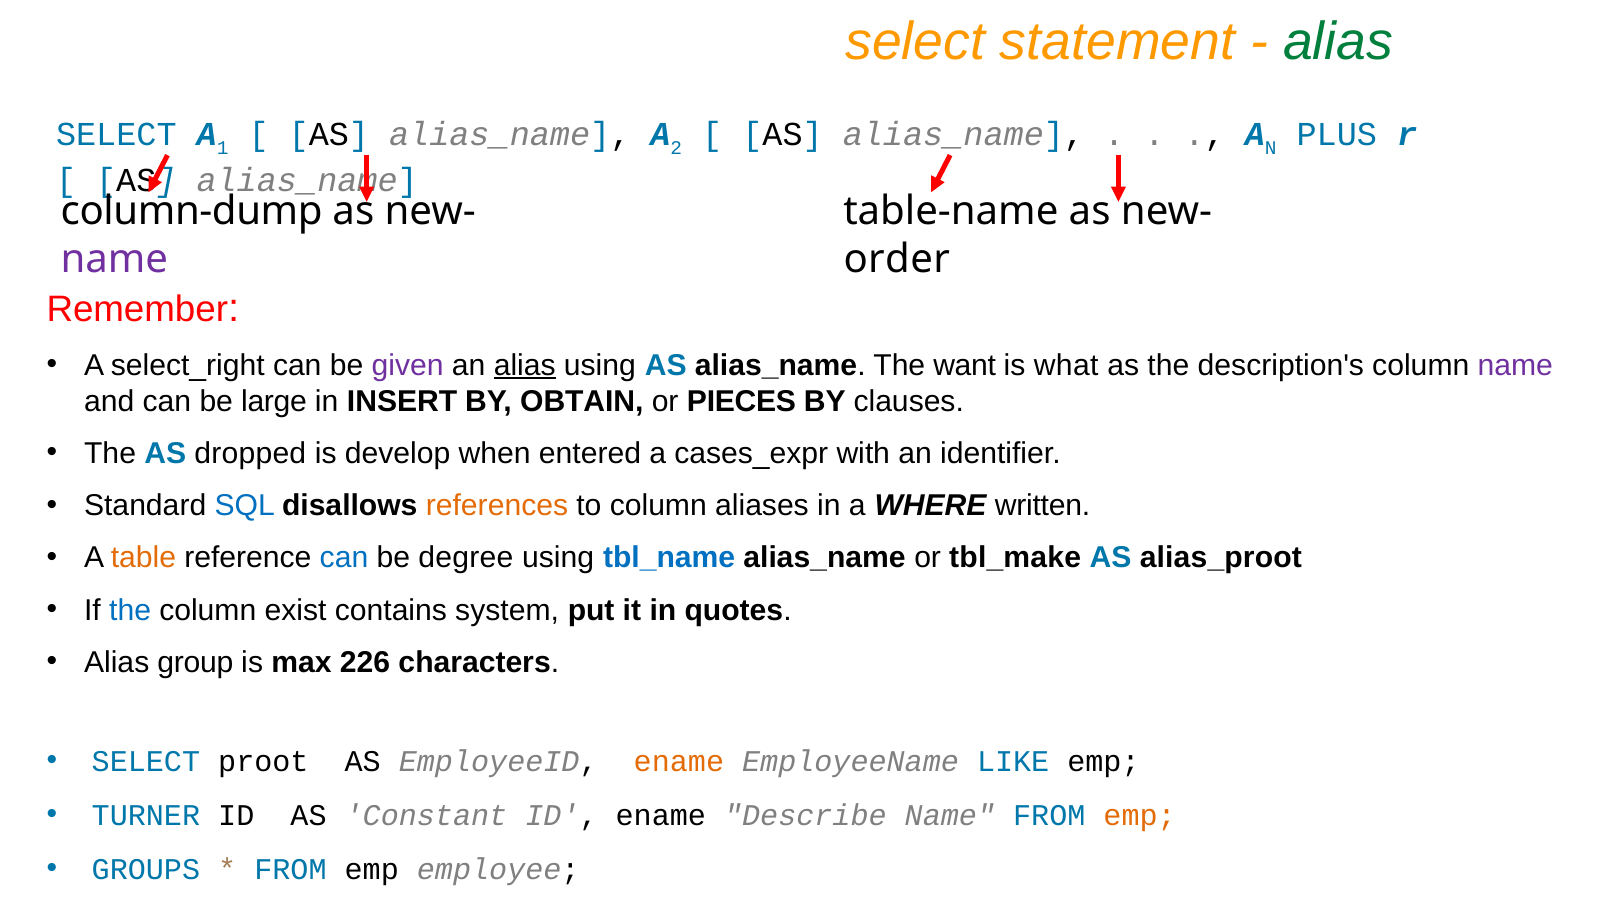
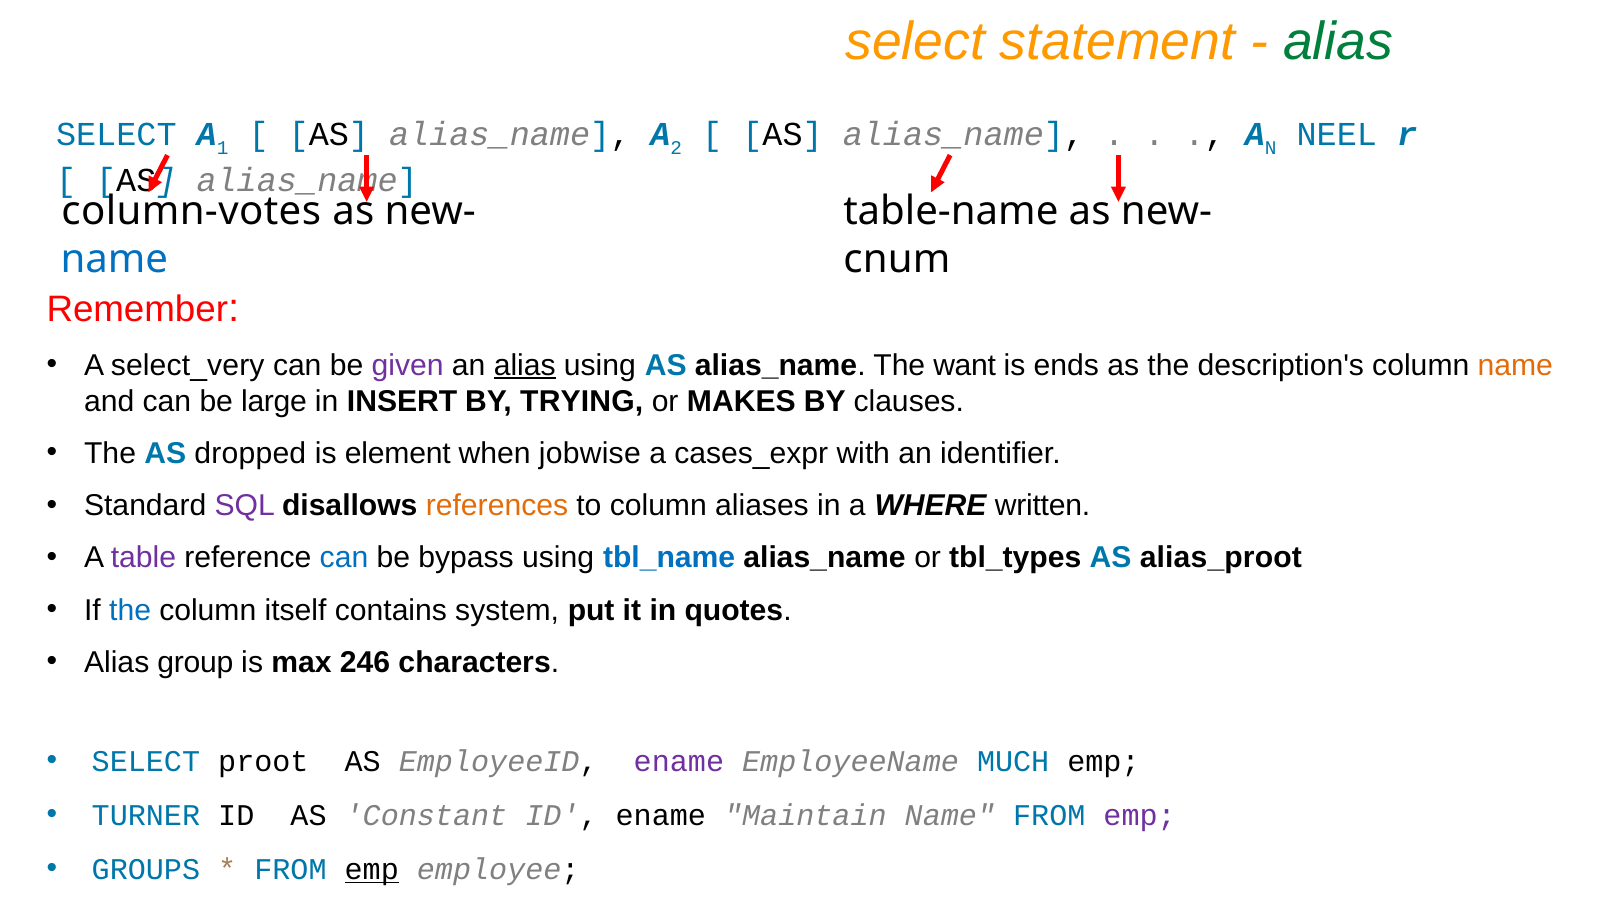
PLUS: PLUS -> NEEL (1337, 135)
column-dump: column-dump -> column-votes (191, 211)
name colour: purple -> blue (114, 259)
order: order -> cnum (897, 259)
select_right: select_right -> select_very (188, 366)
what: what -> ends (1066, 366)
name colour: purple -> orange (1515, 366)
OBTAIN: OBTAIN -> TRYING (582, 402)
PIECES: PIECES -> MAKES (741, 402)
develop: develop -> element (398, 454)
entered: entered -> jobwise (590, 454)
SQL colour: blue -> purple (245, 506)
table colour: orange -> purple (143, 558)
degree: degree -> bypass (466, 558)
tbl_make: tbl_make -> tbl_types (1015, 558)
exist: exist -> itself (296, 610)
226: 226 -> 246 (365, 662)
ename colour: orange -> purple (679, 761)
LIKE: LIKE -> MUCH (1013, 761)
Describe: Describe -> Maintain (805, 816)
emp colour: orange -> purple (1140, 816)
emp underline: none -> present (372, 870)
